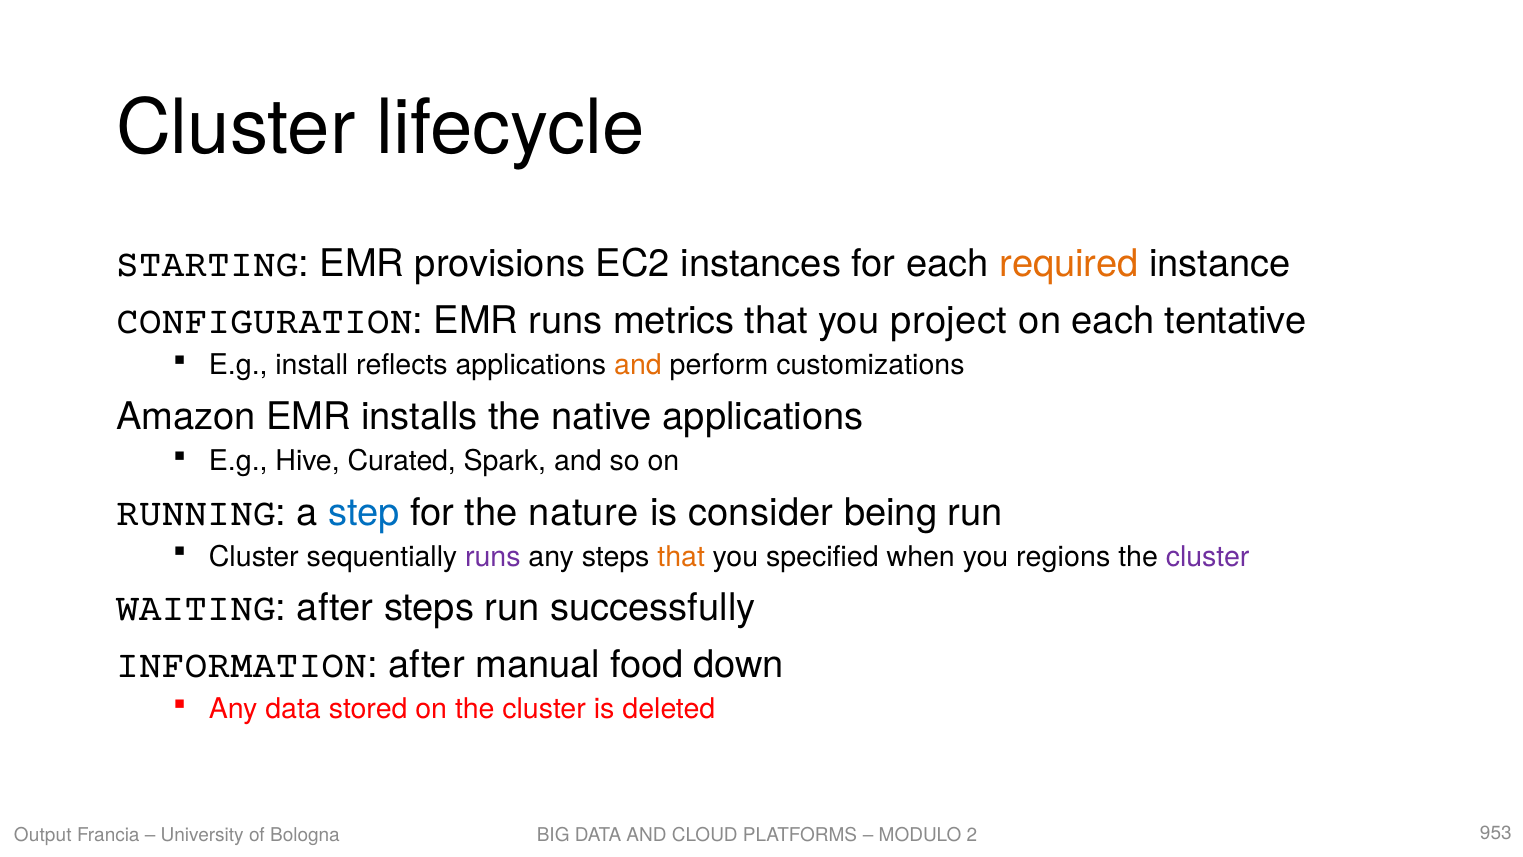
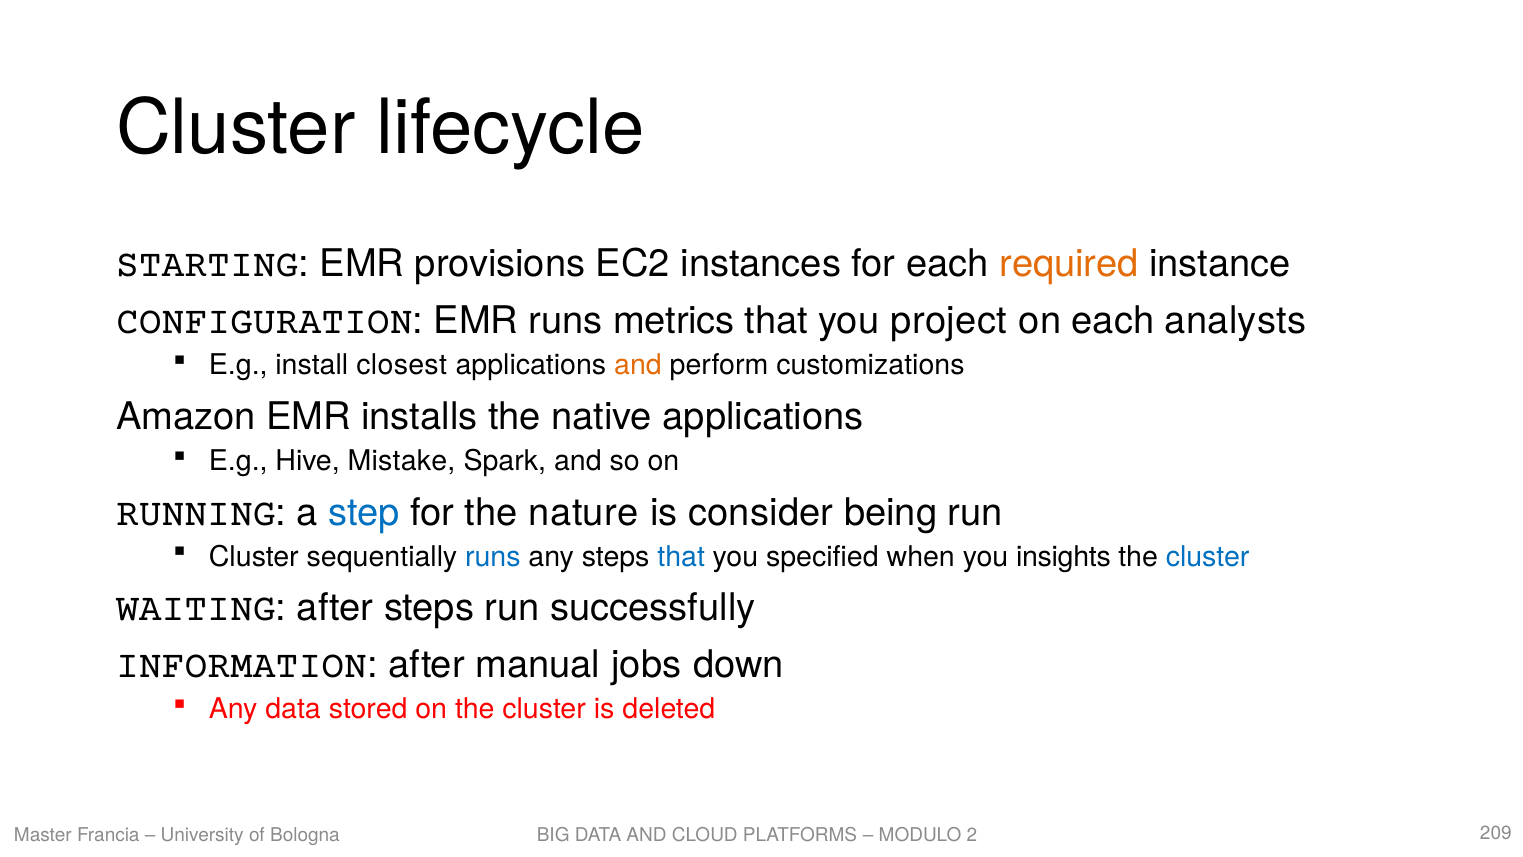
tentative: tentative -> analysts (1236, 321)
reflects: reflects -> closest (402, 365)
Curated: Curated -> Mistake (402, 461)
runs colour: purple -> blue (493, 556)
that colour: orange -> blue (681, 556)
regions: regions -> insights (1063, 556)
cluster colour: purple -> blue (1208, 556)
food: food -> jobs (647, 665)
Output: Output -> Master (43, 835)
953: 953 -> 209 (1496, 833)
